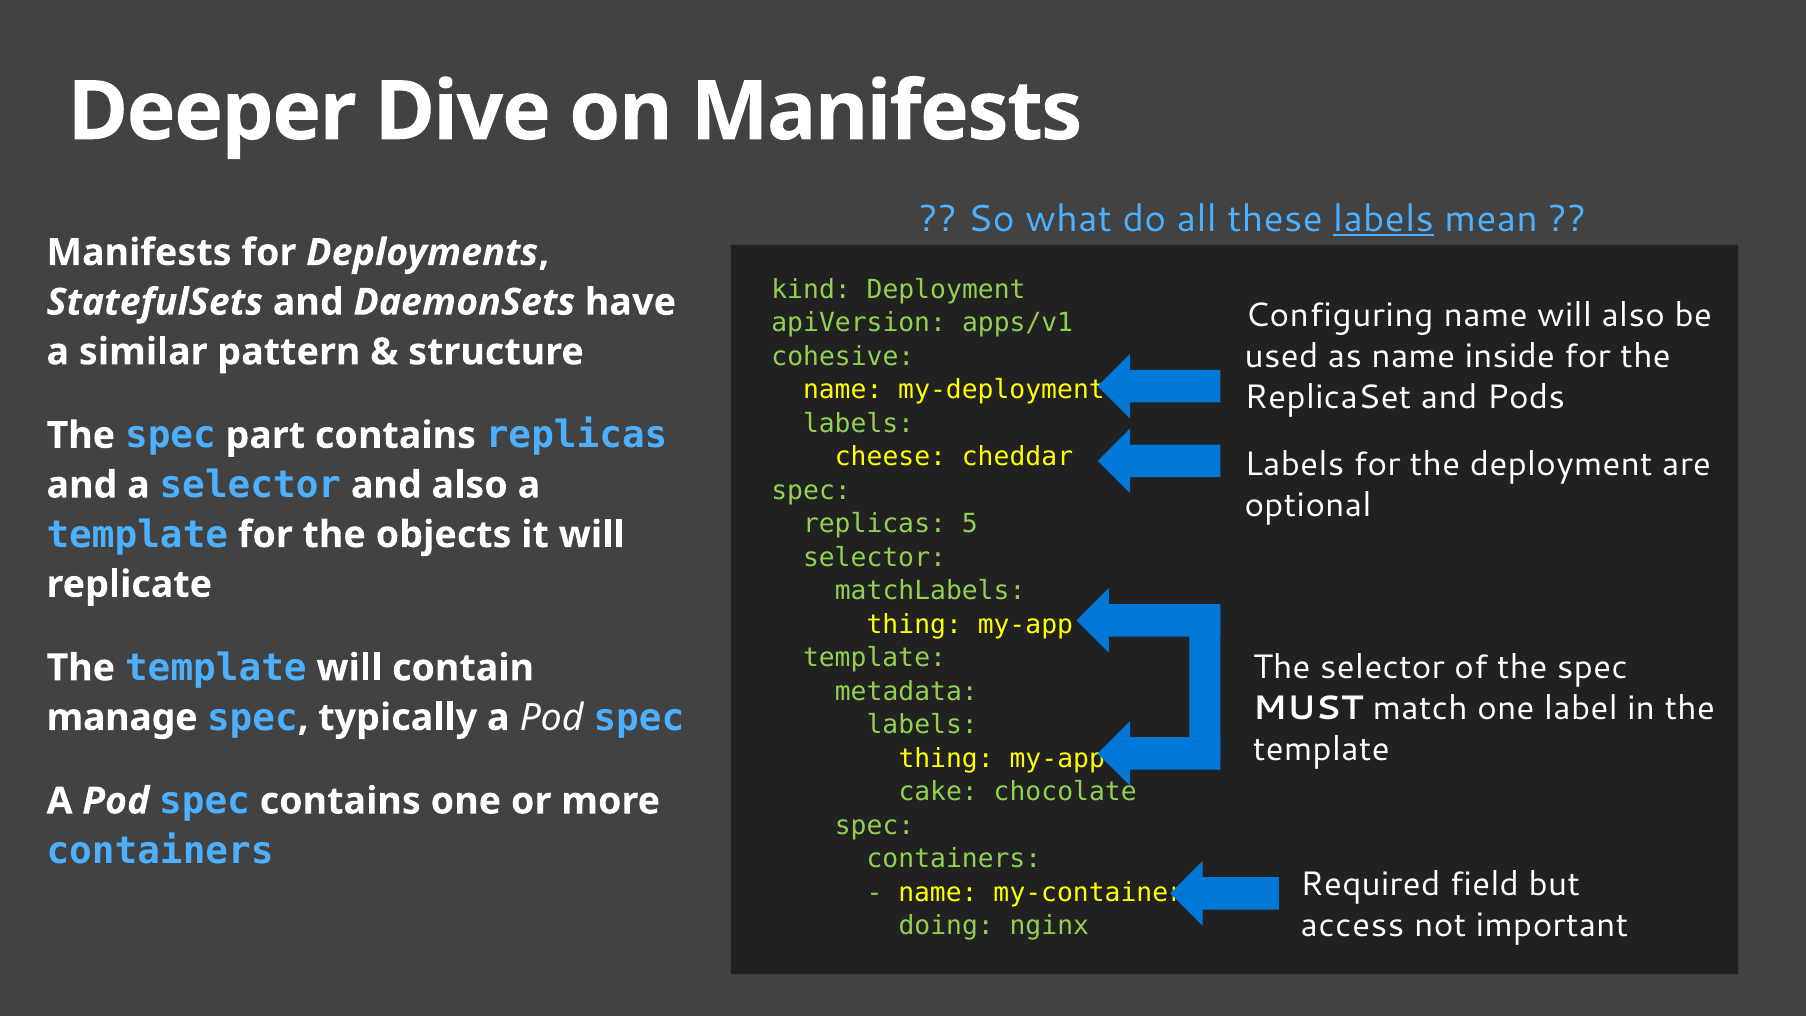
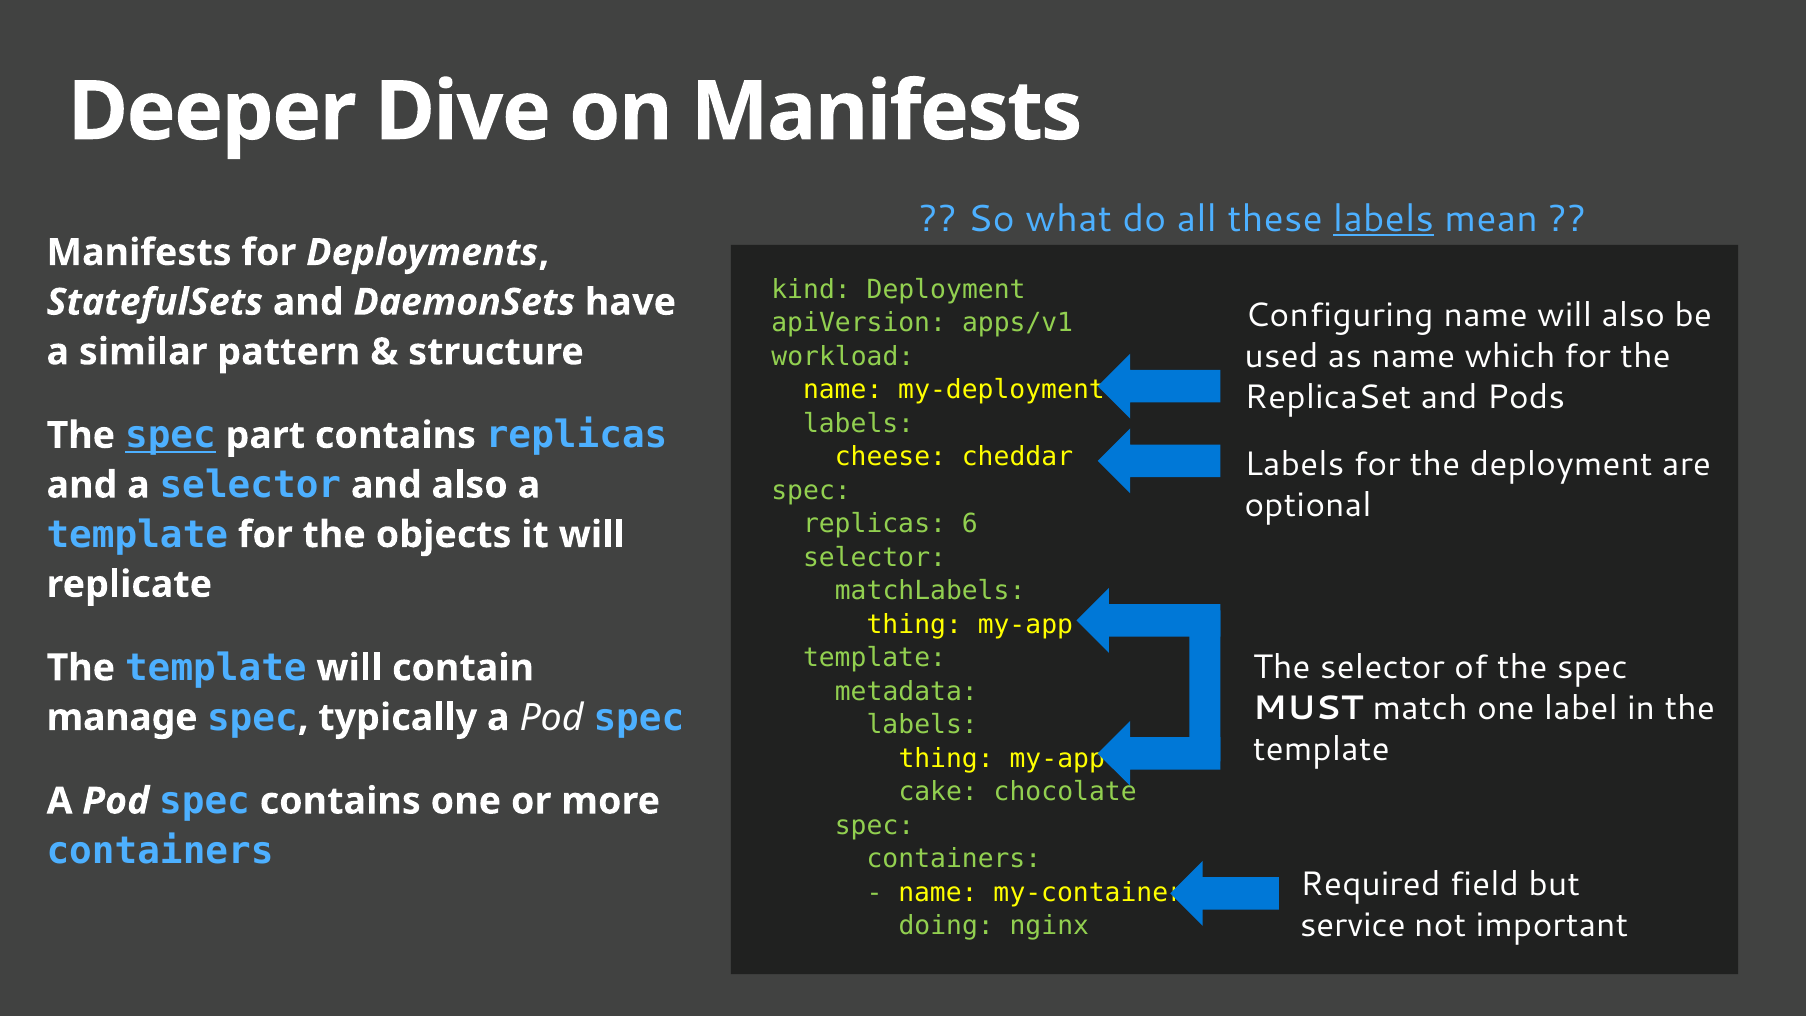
inside: inside -> which (1510, 356)
cohesive: cohesive -> workload (843, 357)
spec underline: none -> present (170, 435)
5: 5 -> 6 (970, 524)
access: access -> service (1353, 925)
